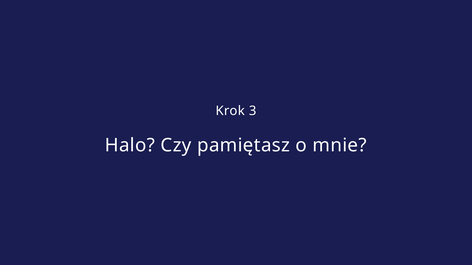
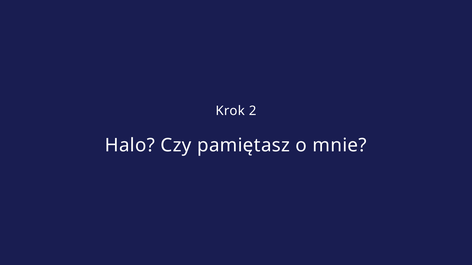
3: 3 -> 2 (253, 111)
